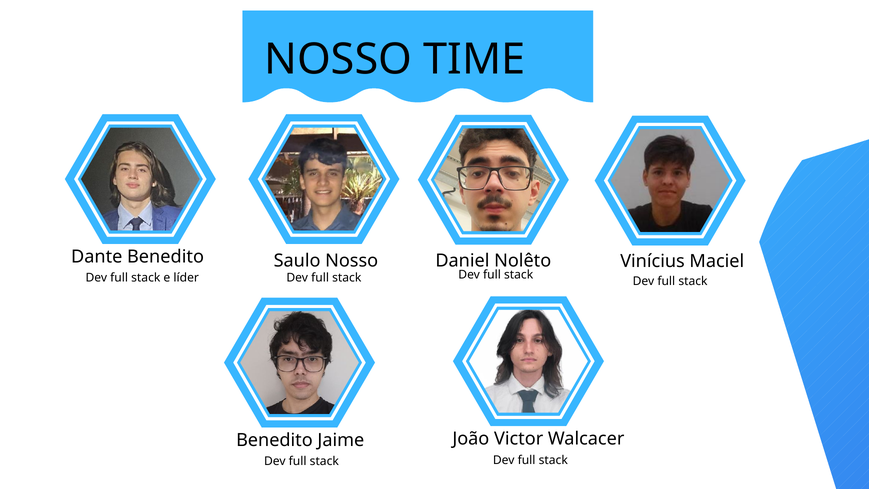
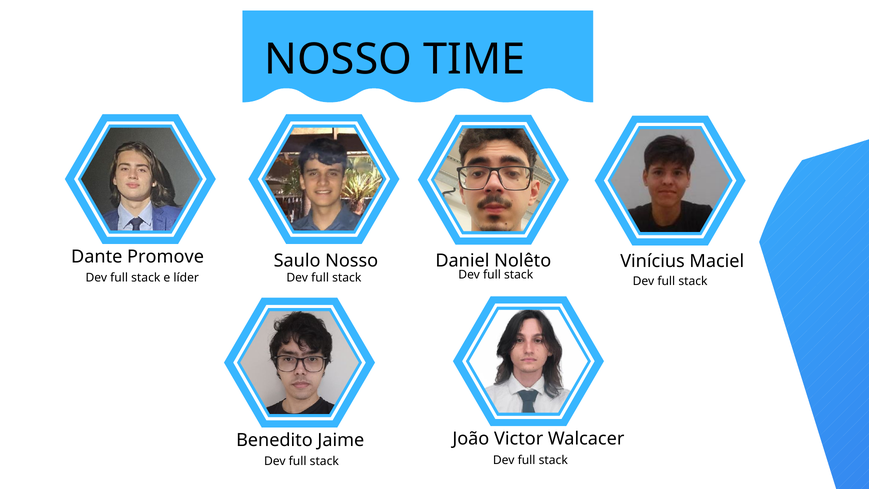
Dante Benedito: Benedito -> Promove (166, 256)
